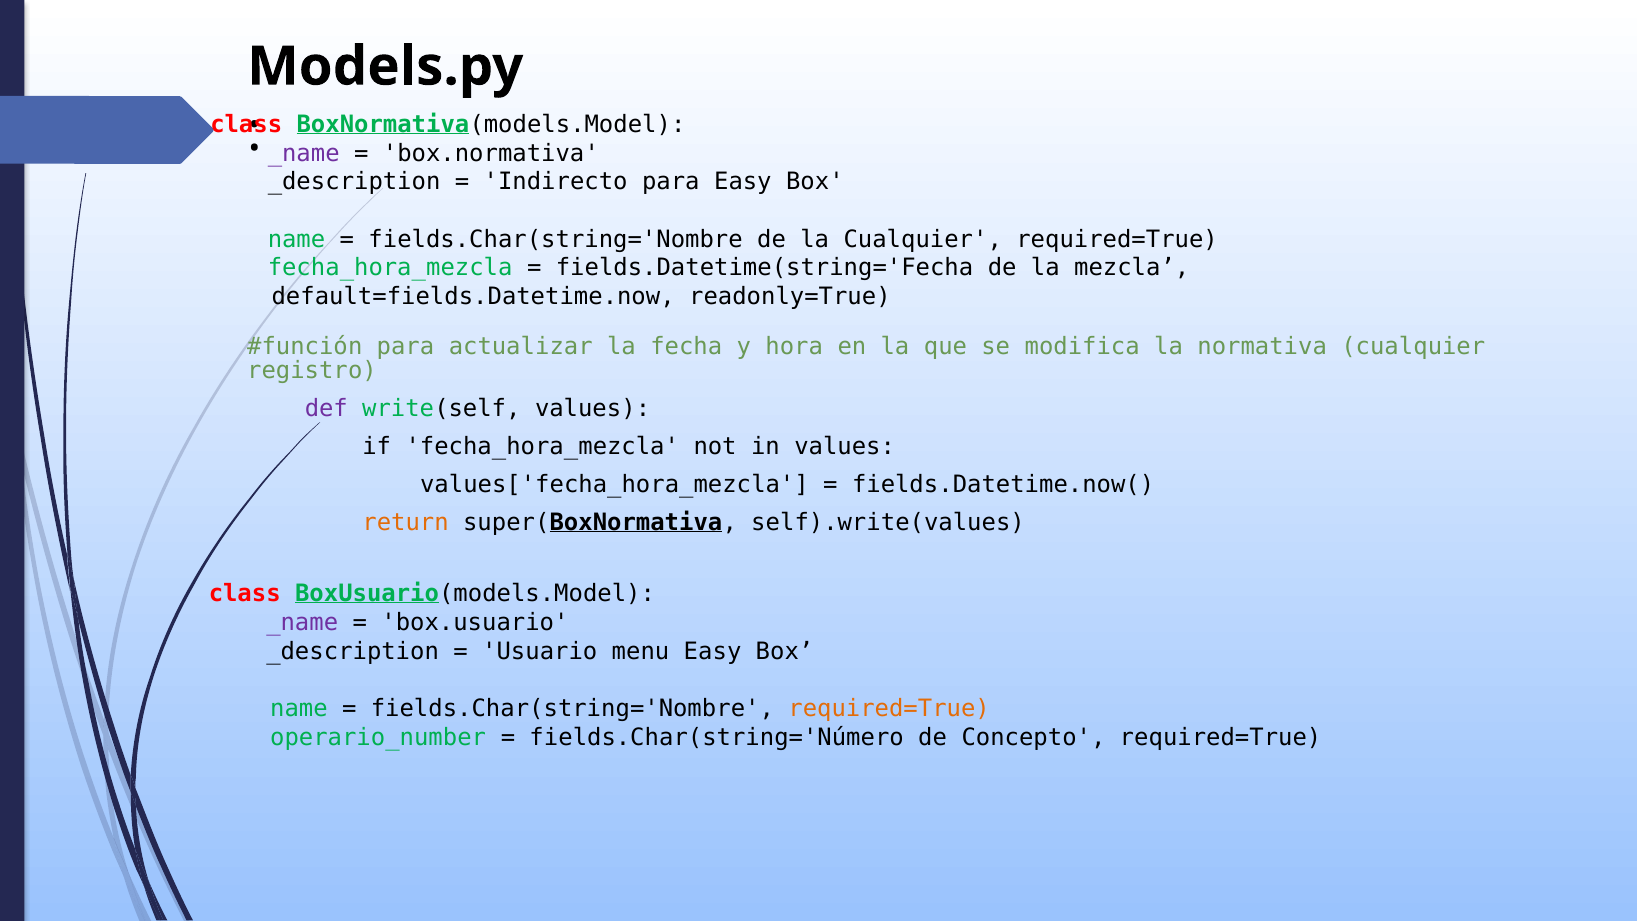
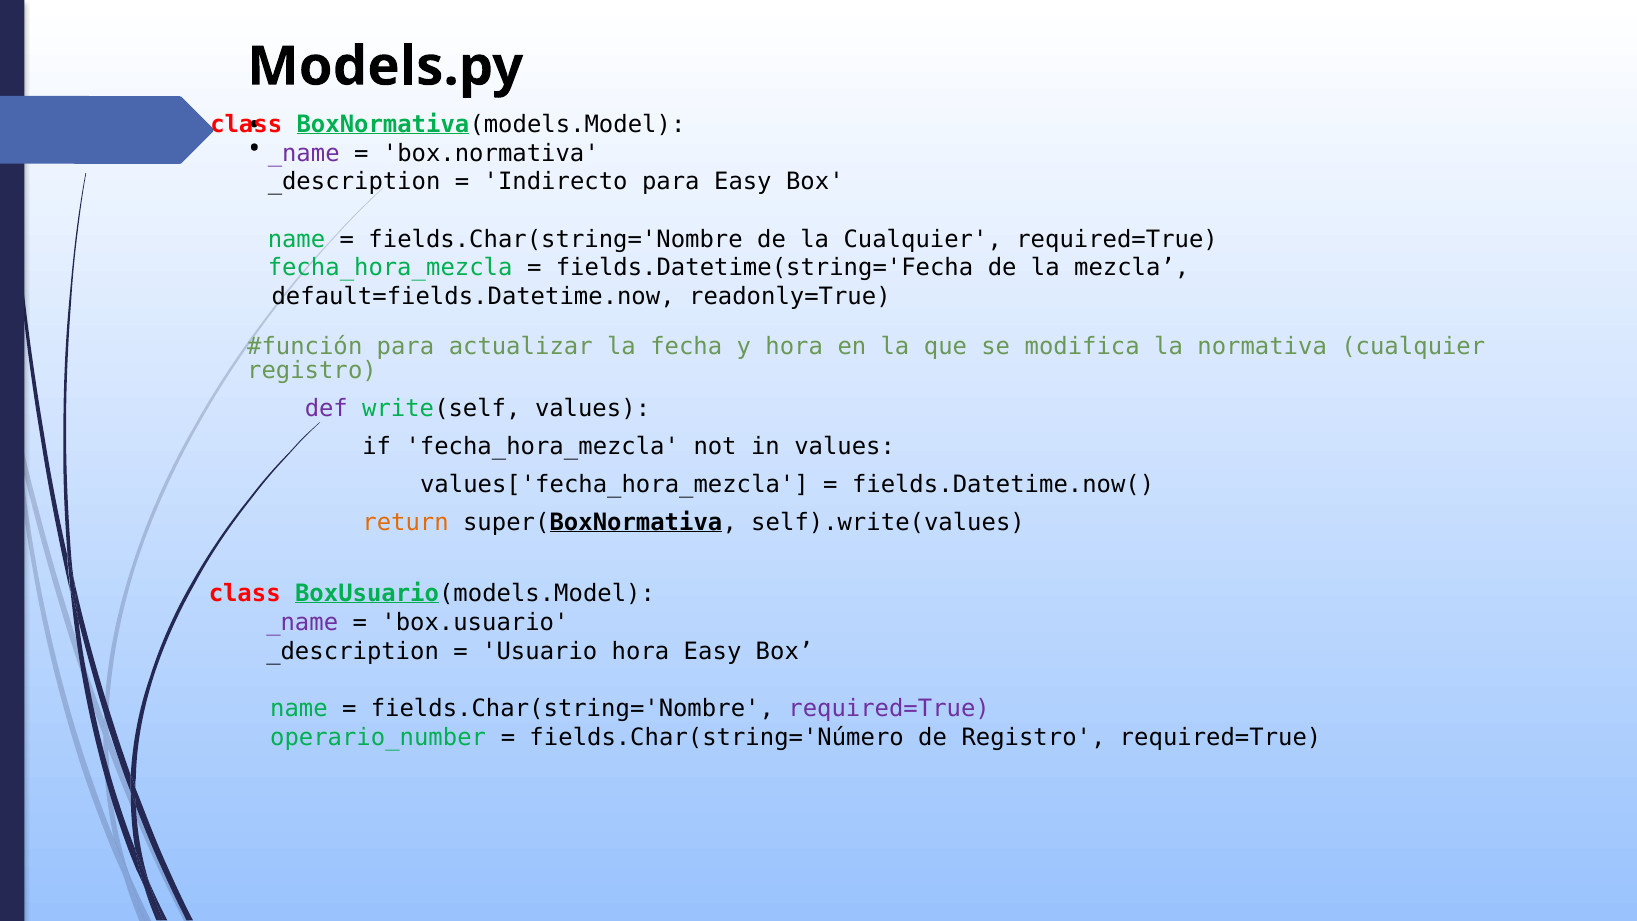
Usuario menu: menu -> hora (641, 651)
required=True colour: orange -> purple (889, 708)
de Concepto: Concepto -> Registro (1033, 737)
